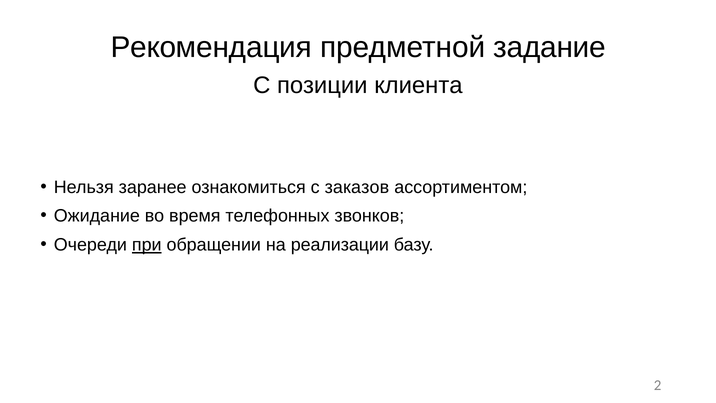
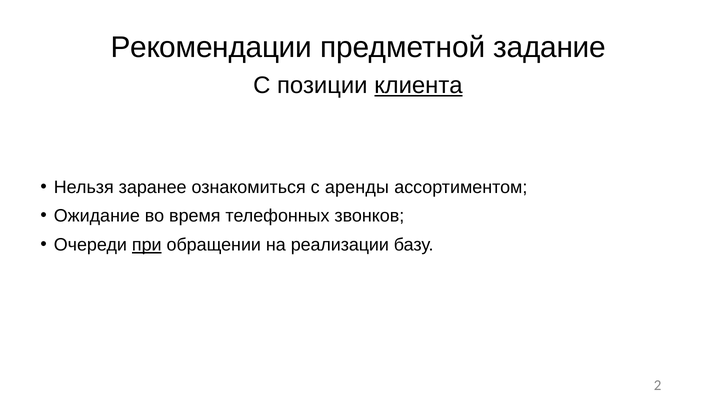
Рекомендация: Рекомендация -> Рекомендации (211, 47)
клиента underline: none -> present (418, 85)
заказов: заказов -> аренды (357, 187)
